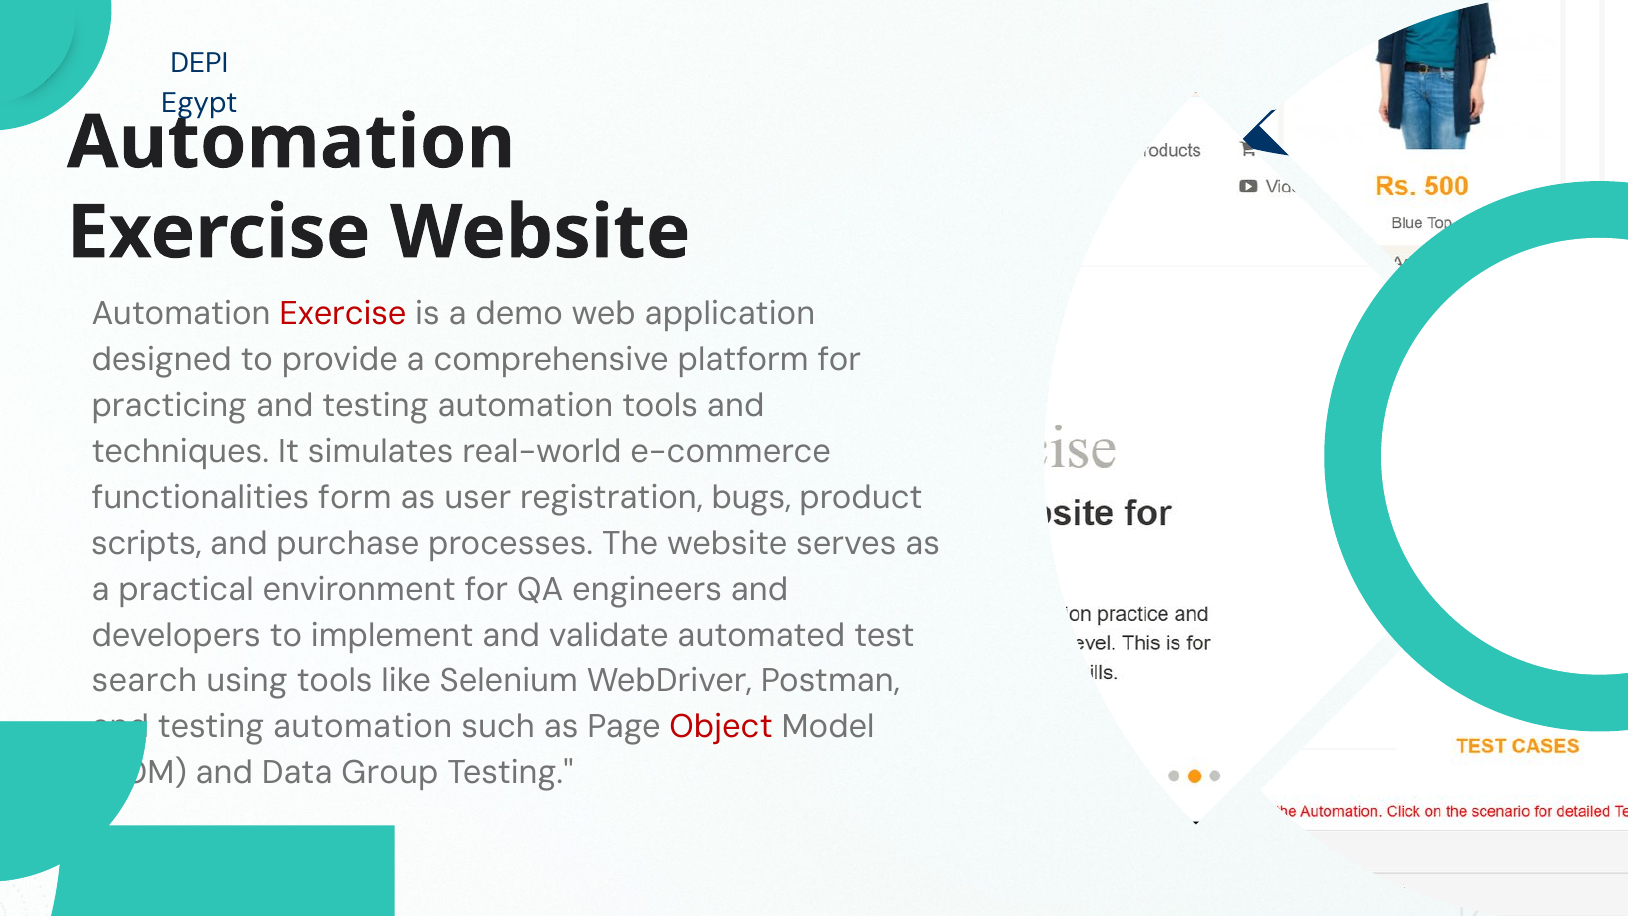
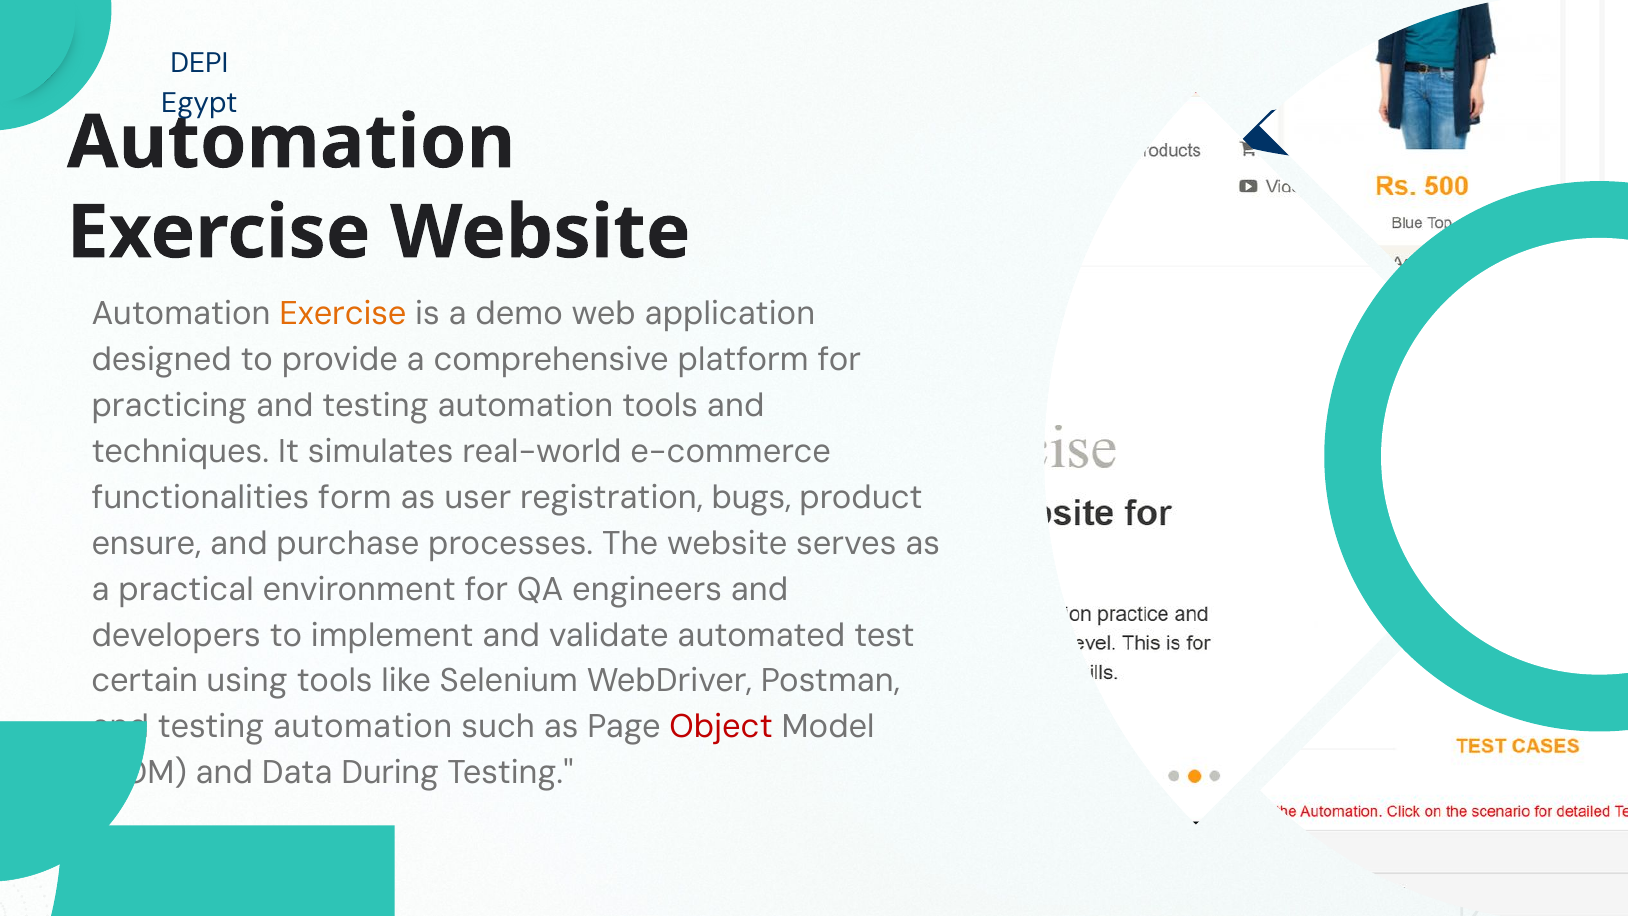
Exercise colour: red -> orange (343, 314)
scripts: scripts -> ensure (147, 543)
search: search -> certain (145, 681)
Group: Group -> During (390, 773)
